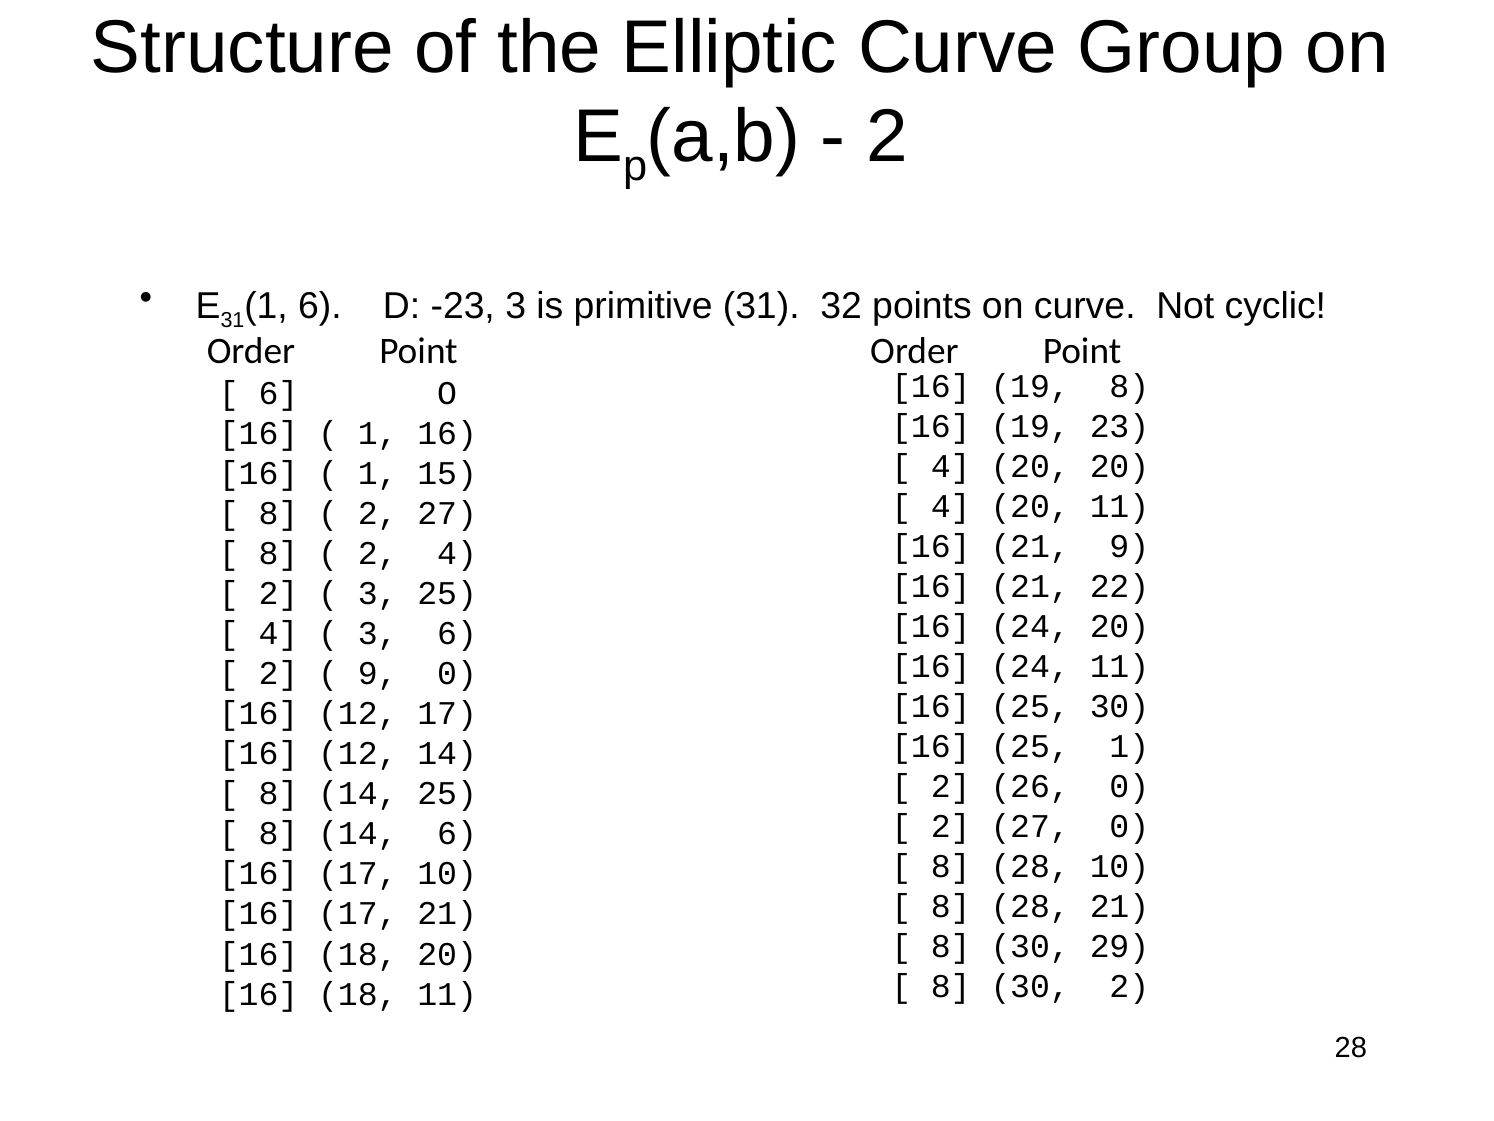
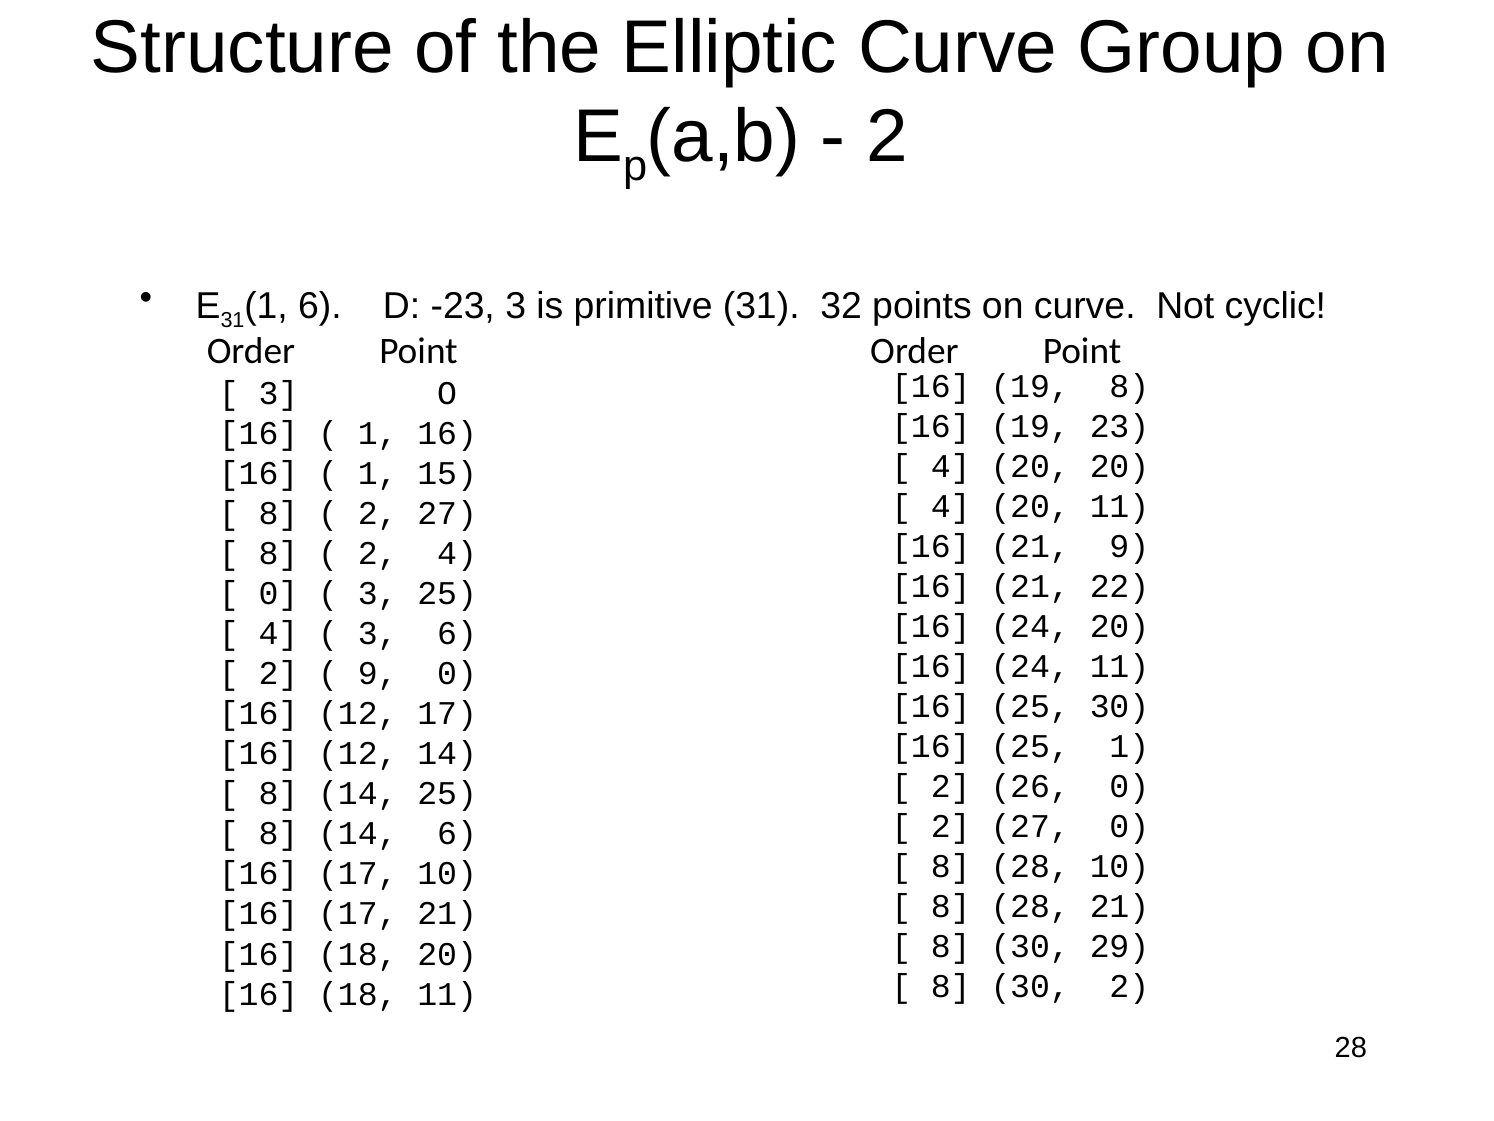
6: 6 -> 3 (278, 394)
2: 2 -> 0 (278, 594)
